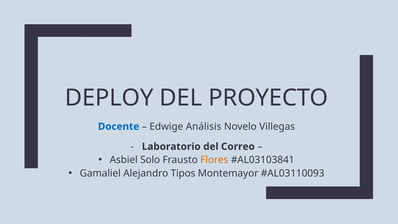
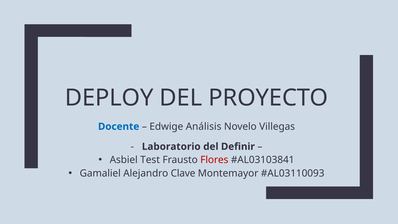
Correo: Correo -> Definir (238, 147)
Solo: Solo -> Test (150, 160)
Flores colour: orange -> red (214, 160)
Tipos: Tipos -> Clave (183, 173)
